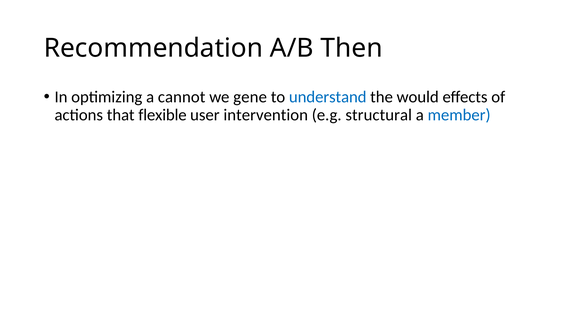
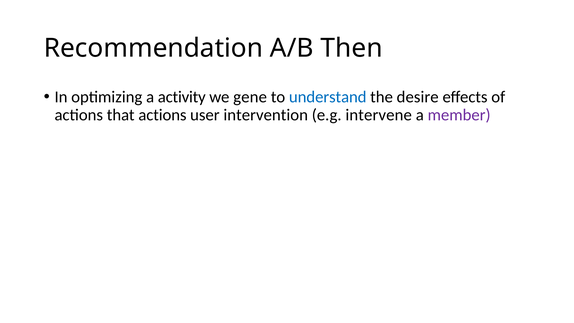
cannot: cannot -> activity (182, 97)
would: would -> desire (418, 97)
that flexible: flexible -> actions (162, 115)
structural: structural -> intervene (379, 115)
member colour: blue -> purple (459, 115)
